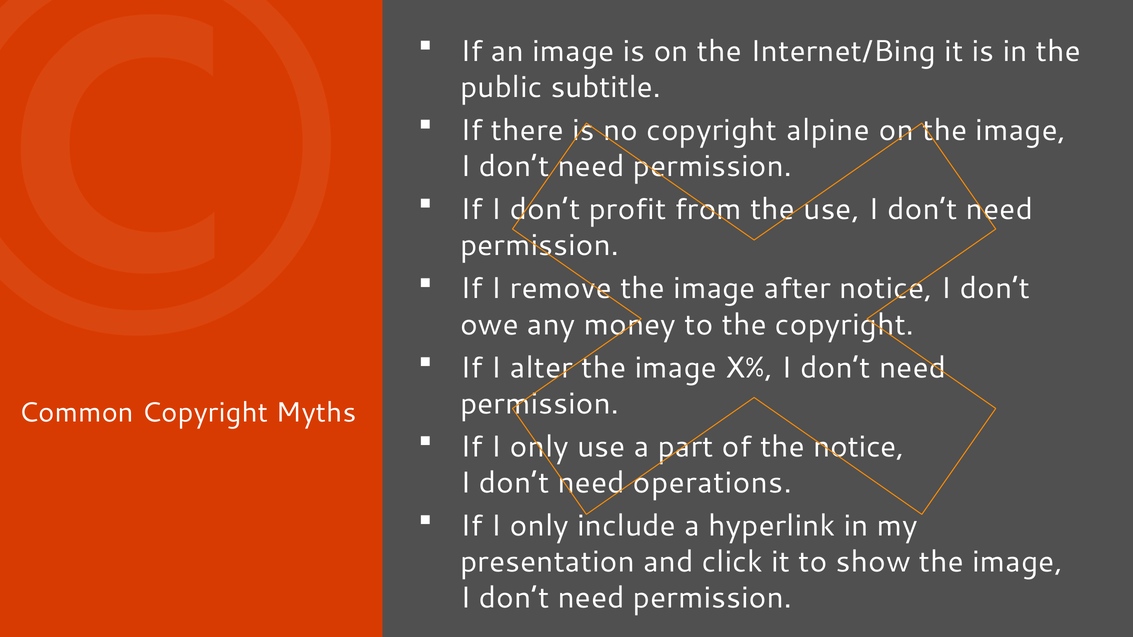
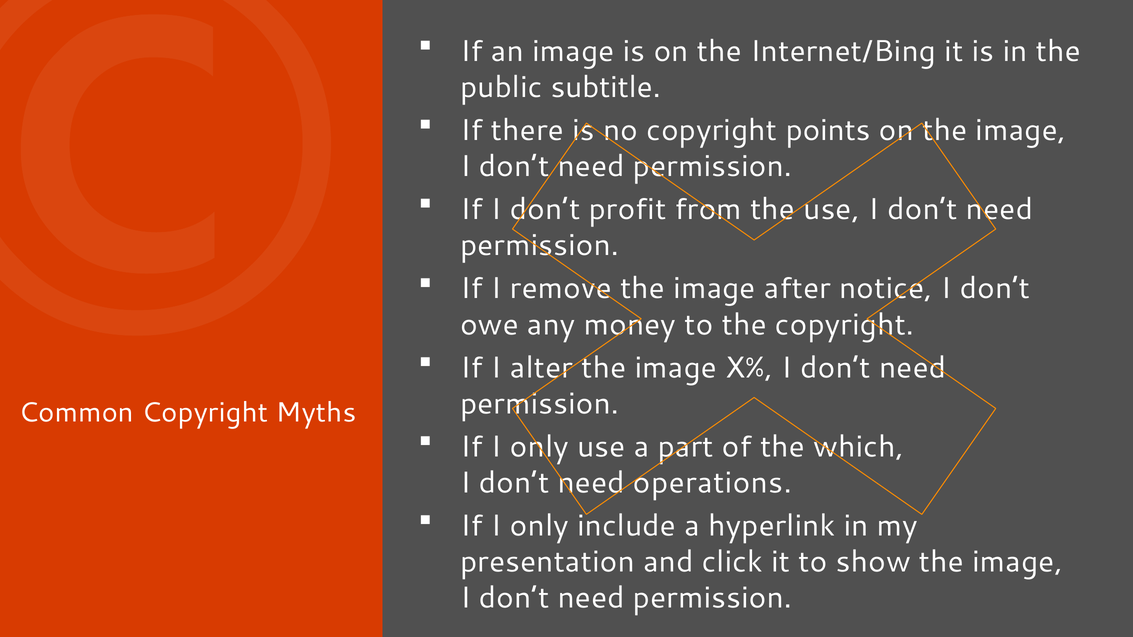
alpine: alpine -> points (828, 130)
the notice: notice -> which (859, 447)
